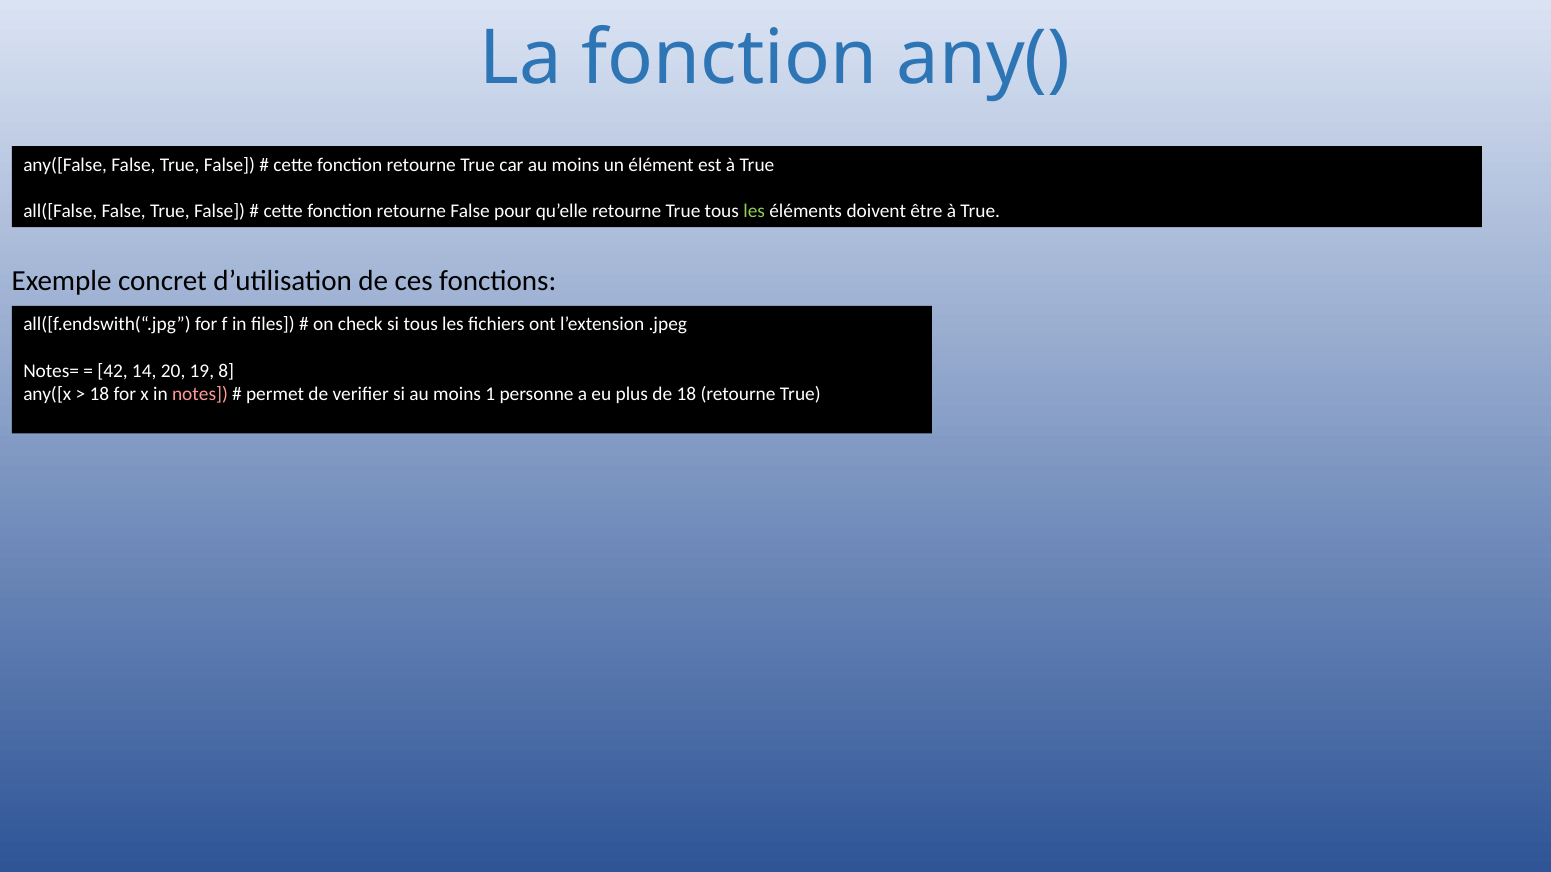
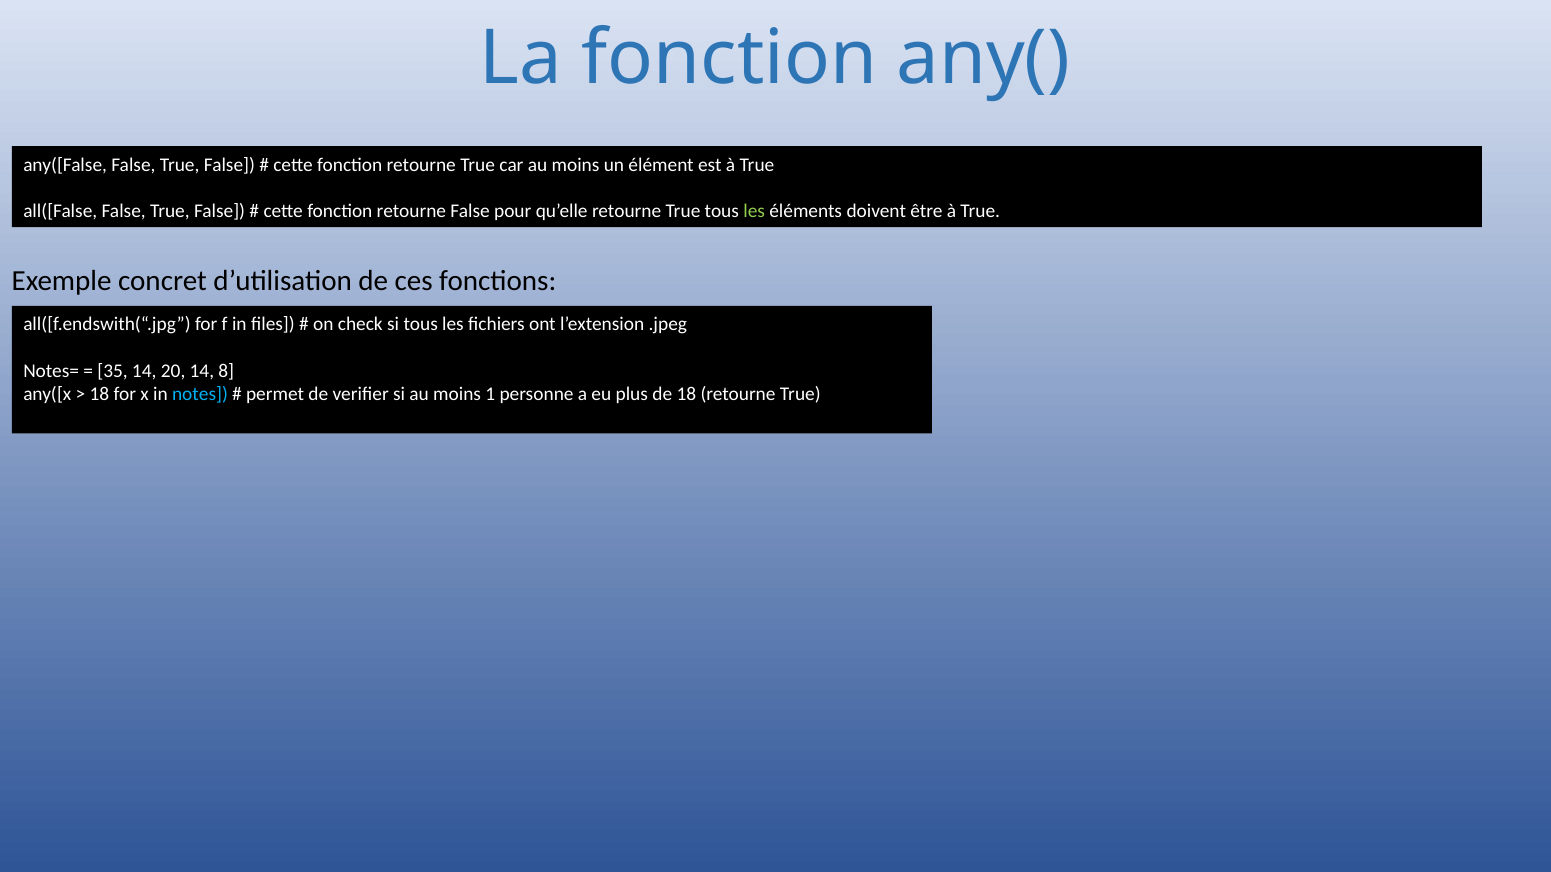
42: 42 -> 35 (113, 371)
20 19: 19 -> 14 (202, 371)
notes colour: pink -> light blue (200, 394)
